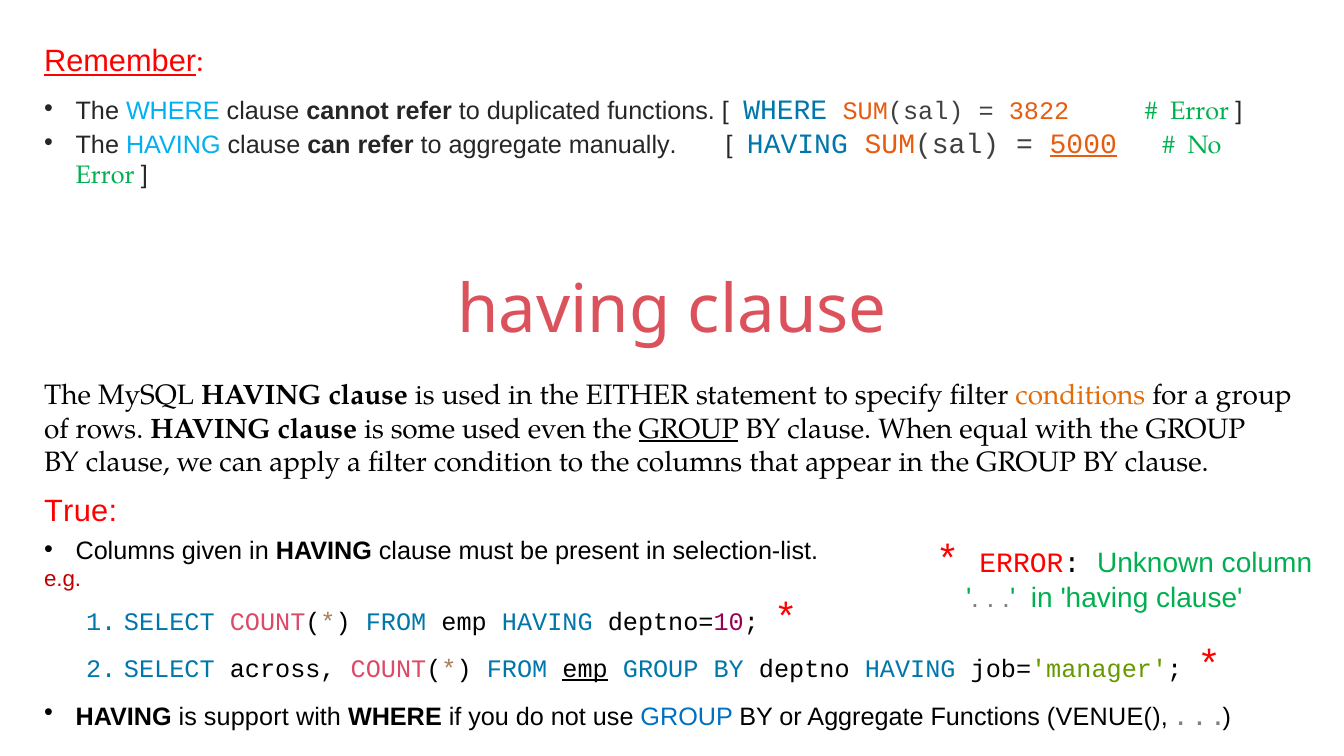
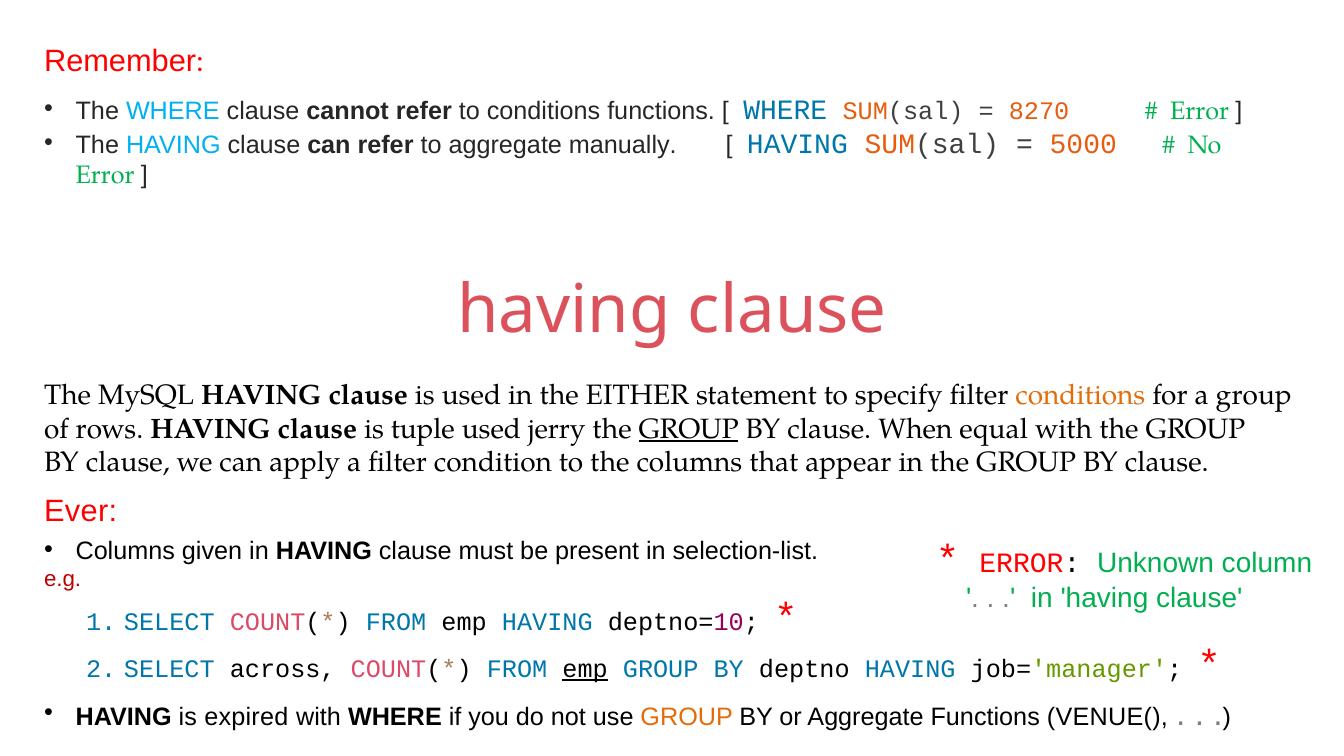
Remember underline: present -> none (120, 62)
to duplicated: duplicated -> conditions (544, 111)
3822: 3822 -> 8270 (1039, 111)
5000 underline: present -> none (1083, 144)
some: some -> tuple (423, 429)
even: even -> jerry (557, 429)
True: True -> Ever (81, 511)
support: support -> expired (246, 717)
GROUP colour: blue -> orange (687, 717)
